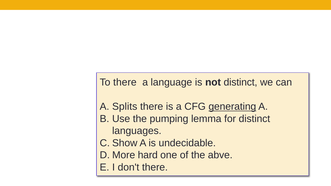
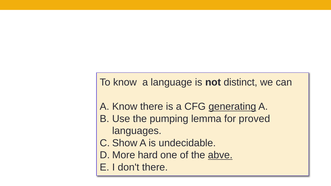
To there: there -> know (125, 82)
A Splits: Splits -> Know (125, 107)
for distinct: distinct -> proved (254, 119)
abve underline: none -> present (220, 155)
